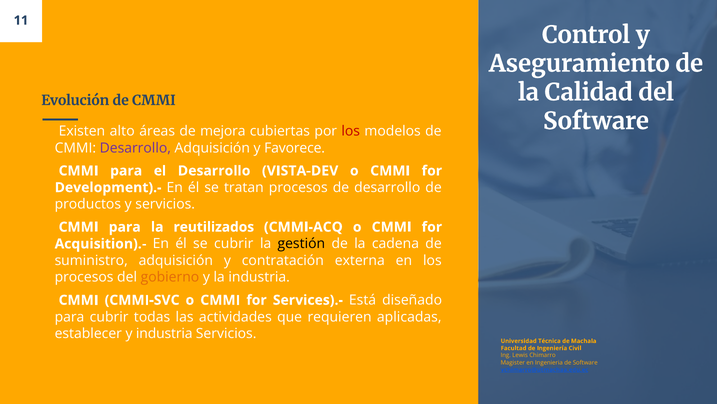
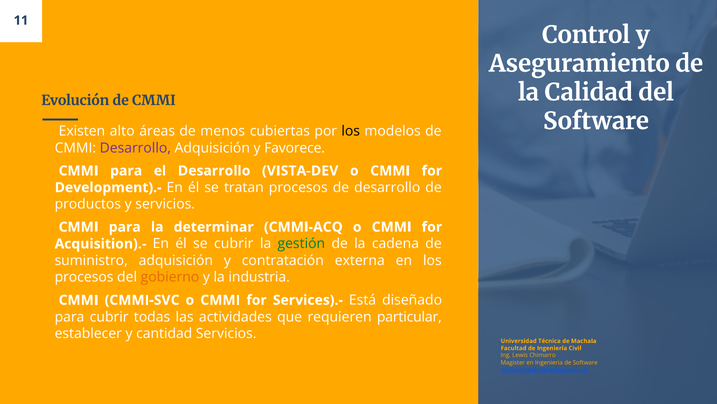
mejora: mejora -> menos (223, 131)
los colour: red -> black (351, 131)
reutilizados: reutilizados -> determinar (214, 227)
gestión colour: black -> green (301, 243)
aplicadas: aplicadas -> particular (409, 316)
y industria: industria -> cantidad (164, 333)
